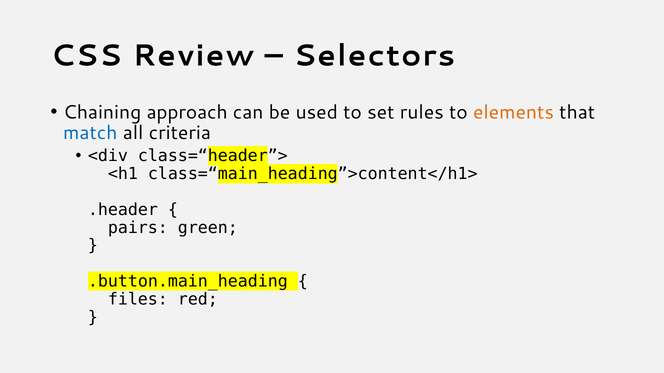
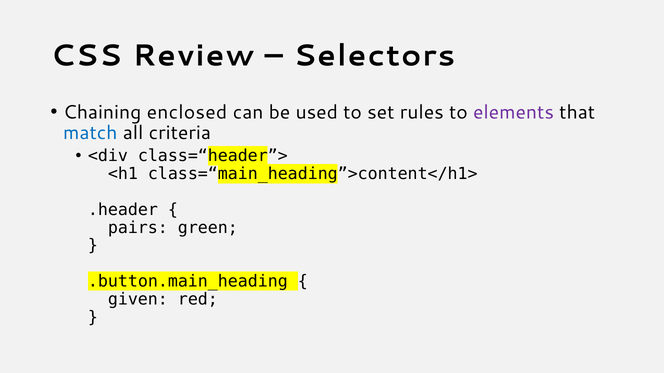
approach: approach -> enclosed (187, 112)
elements colour: orange -> purple (514, 112)
files: files -> given (138, 300)
